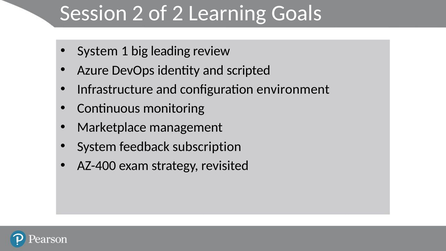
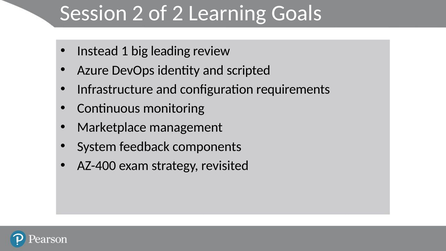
System: System -> Instead (98, 51)
environment: environment -> requirements (293, 89)
subscription: subscription -> components (207, 146)
